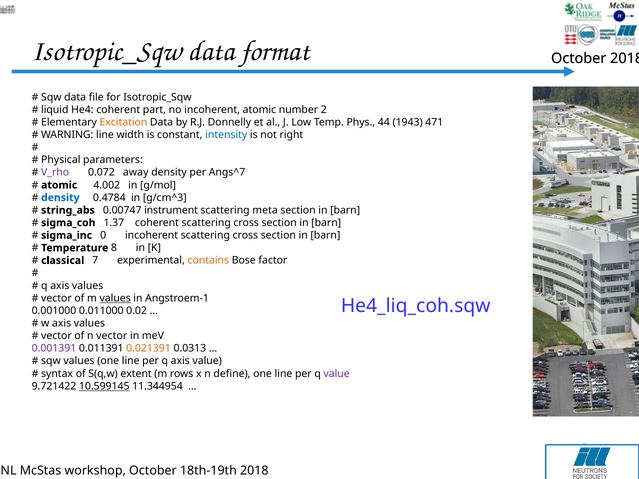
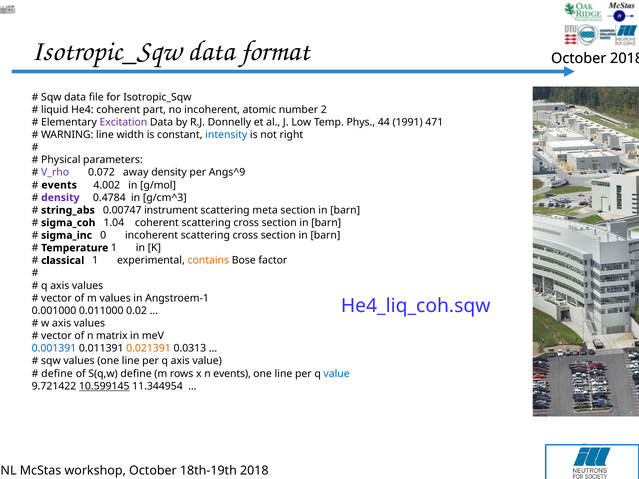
Excitation colour: orange -> purple (123, 122)
1943: 1943 -> 1991 (408, 122)
Angs^7: Angs^7 -> Angs^9 (227, 173)
atomic: atomic -> events (59, 185)
density colour: blue -> purple (60, 198)
1.37: 1.37 -> 1.04 (114, 223)
Temperature 8: 8 -> 1 (114, 248)
classical 7: 7 -> 1 (95, 261)
values underline: present -> none (115, 298)
n vector: vector -> matrix (112, 336)
0.001391 colour: purple -> blue (54, 349)
syntax: syntax -> define (57, 374)
S(q,w extent: extent -> define (136, 374)
n define: define -> events (232, 374)
value colour: purple -> blue (337, 374)
